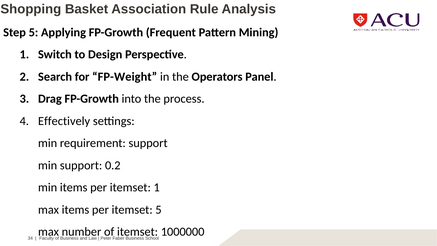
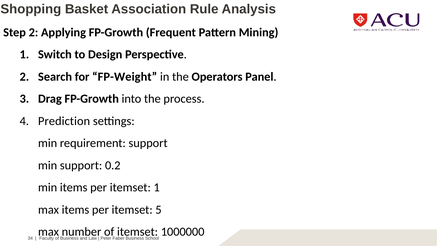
Step 5: 5 -> 2 (33, 32)
Effectively: Effectively -> Prediction (64, 121)
